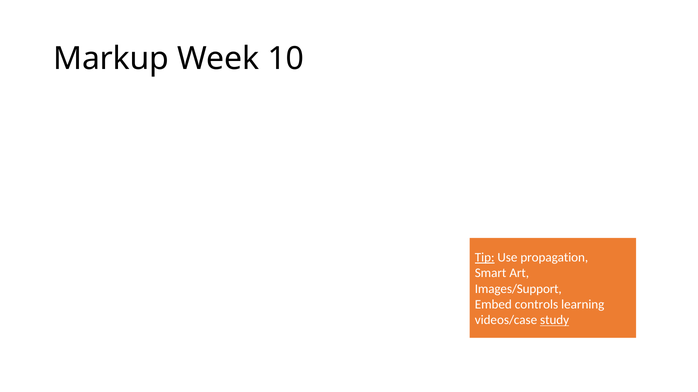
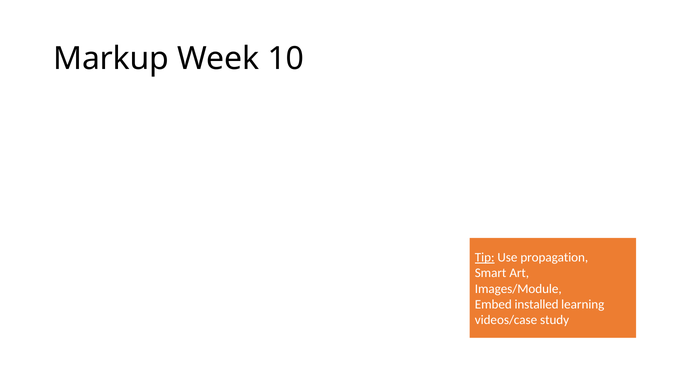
Images/Support: Images/Support -> Images/Module (518, 289)
controls: controls -> installed (537, 305)
study underline: present -> none (555, 321)
